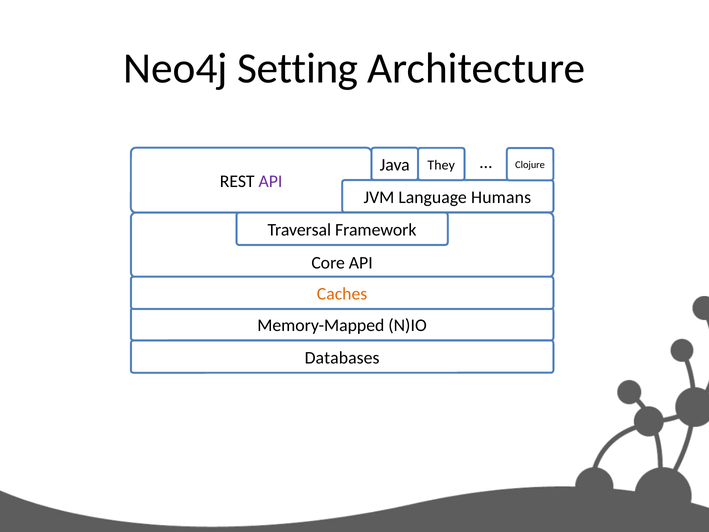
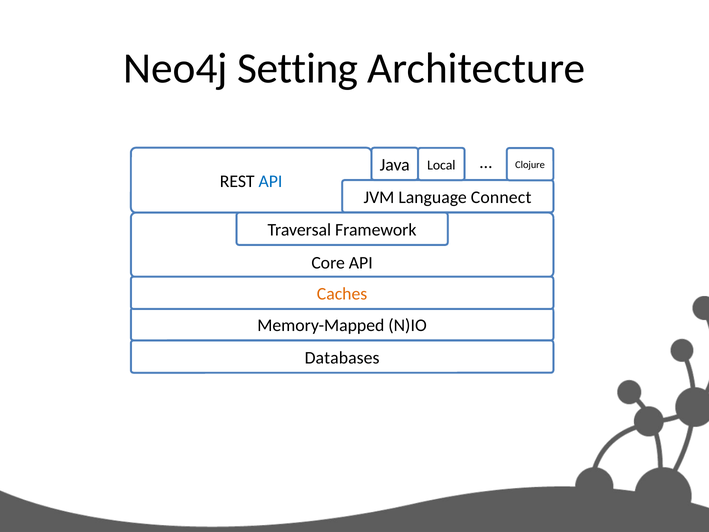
They: They -> Local (441, 165)
API colour: purple -> blue (271, 181)
Humans: Humans -> Connect (501, 197)
